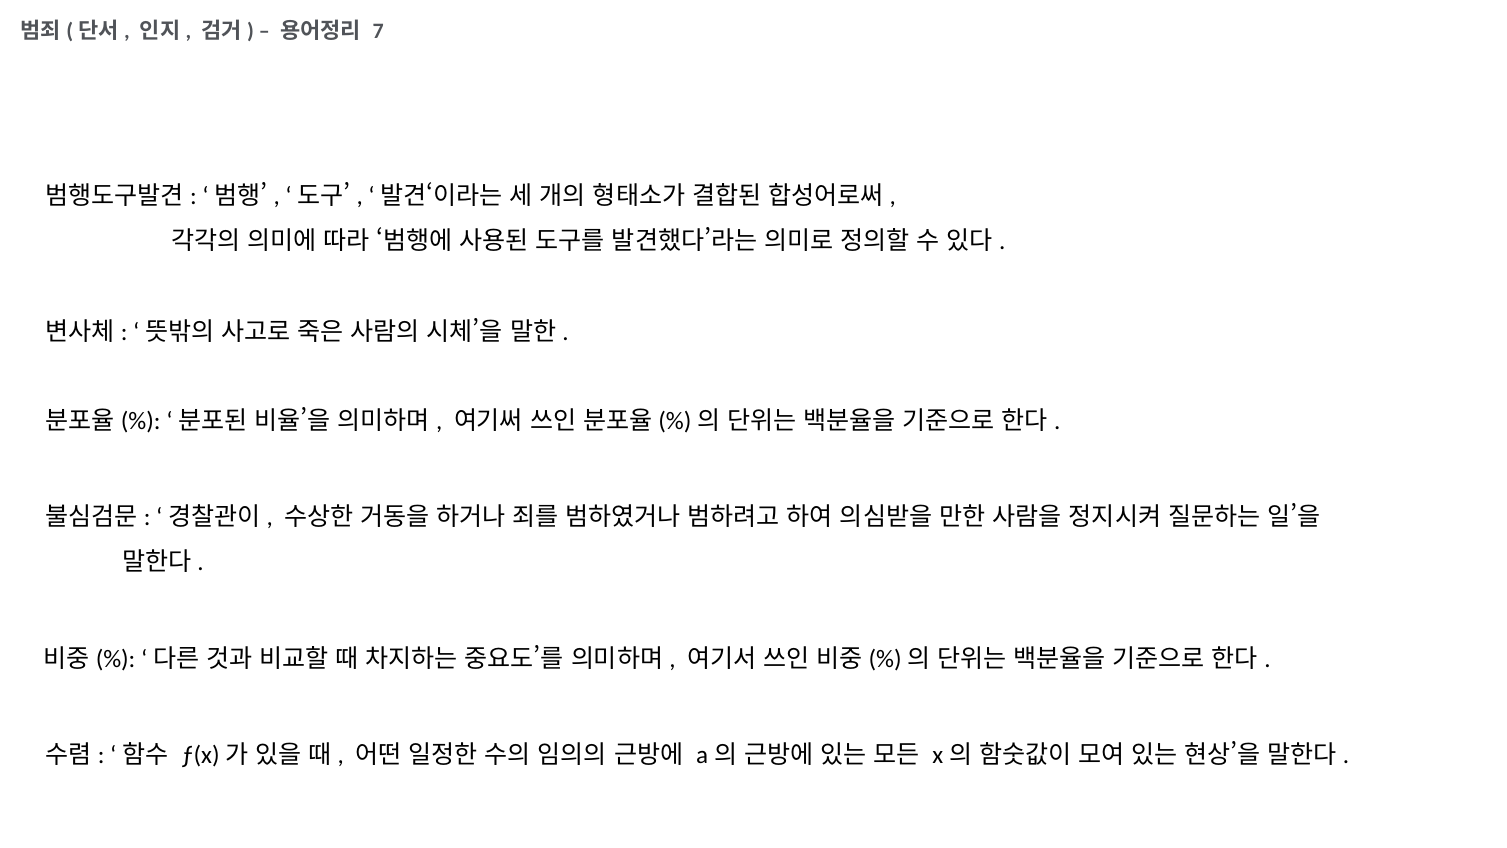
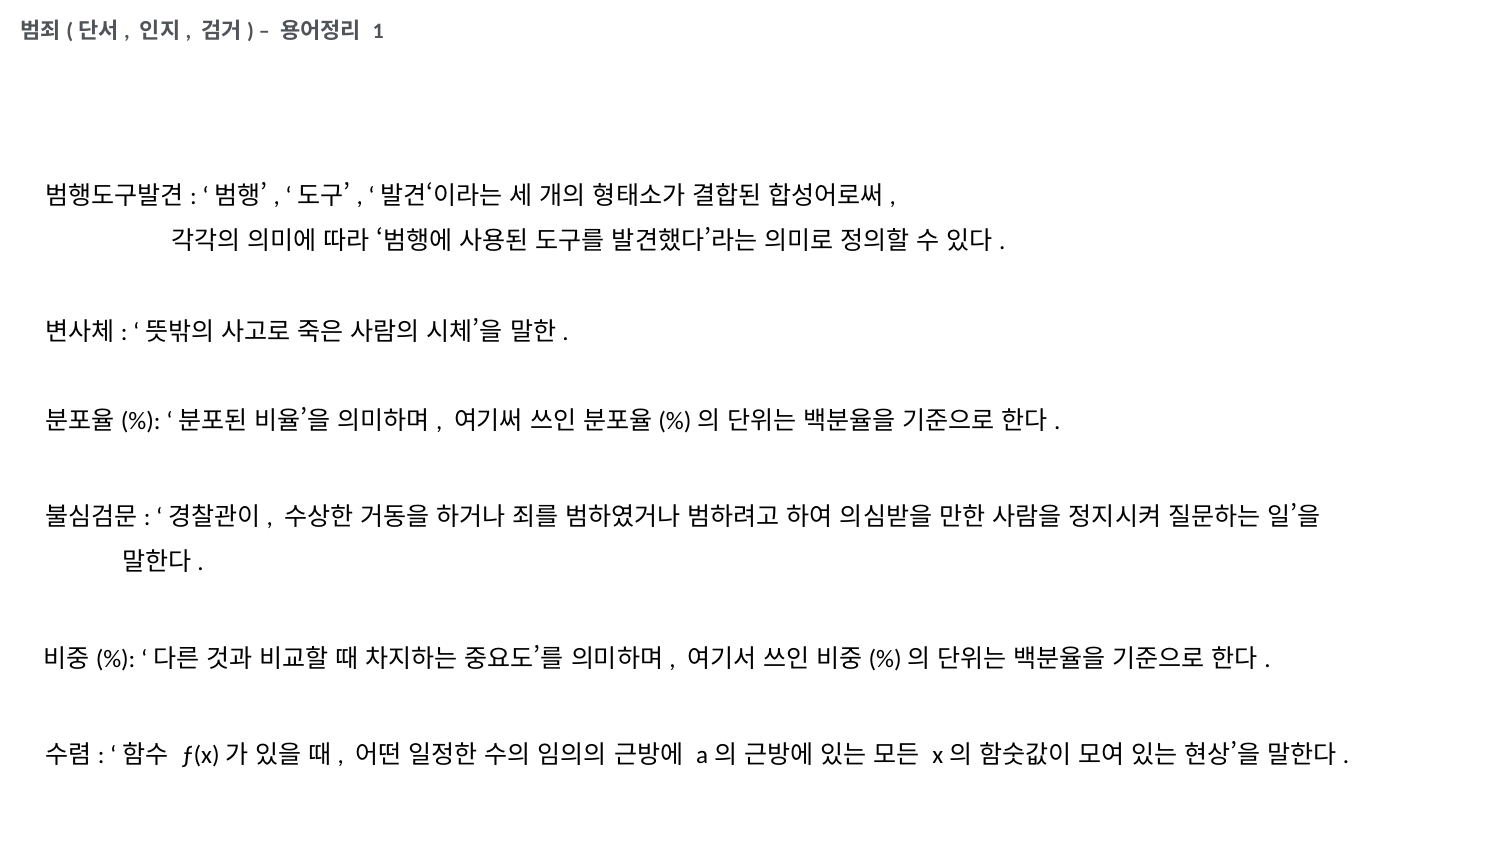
7: 7 -> 1 (378, 32)
